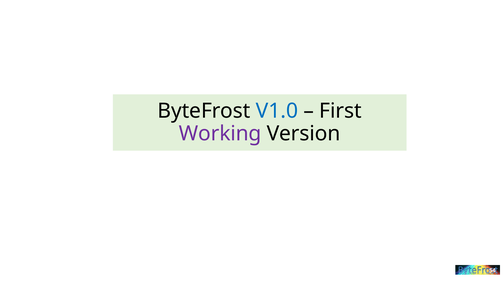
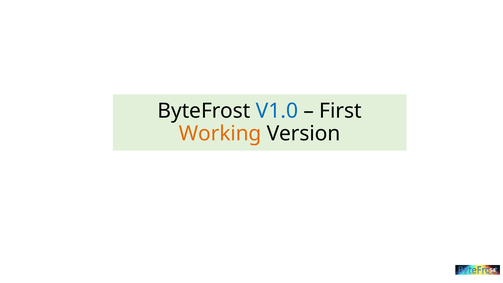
Working colour: purple -> orange (220, 134)
